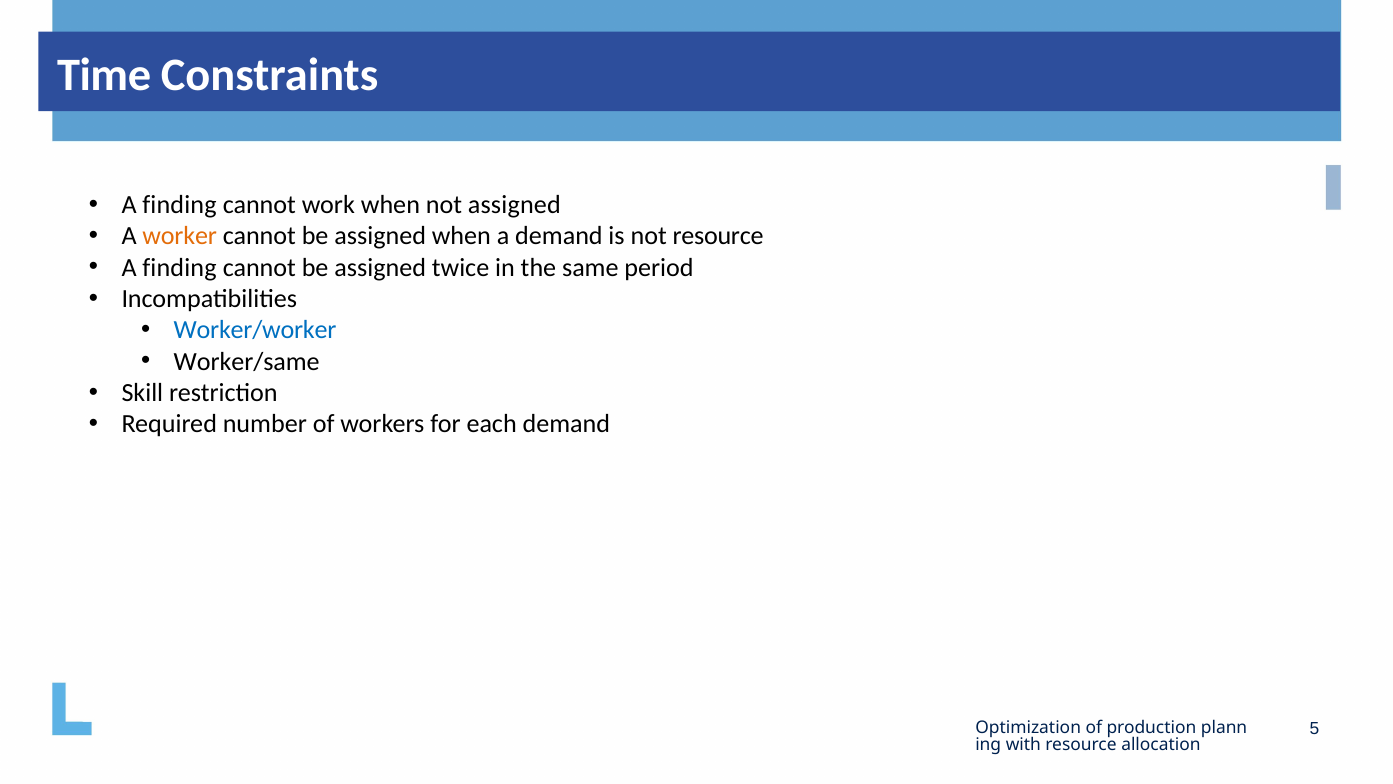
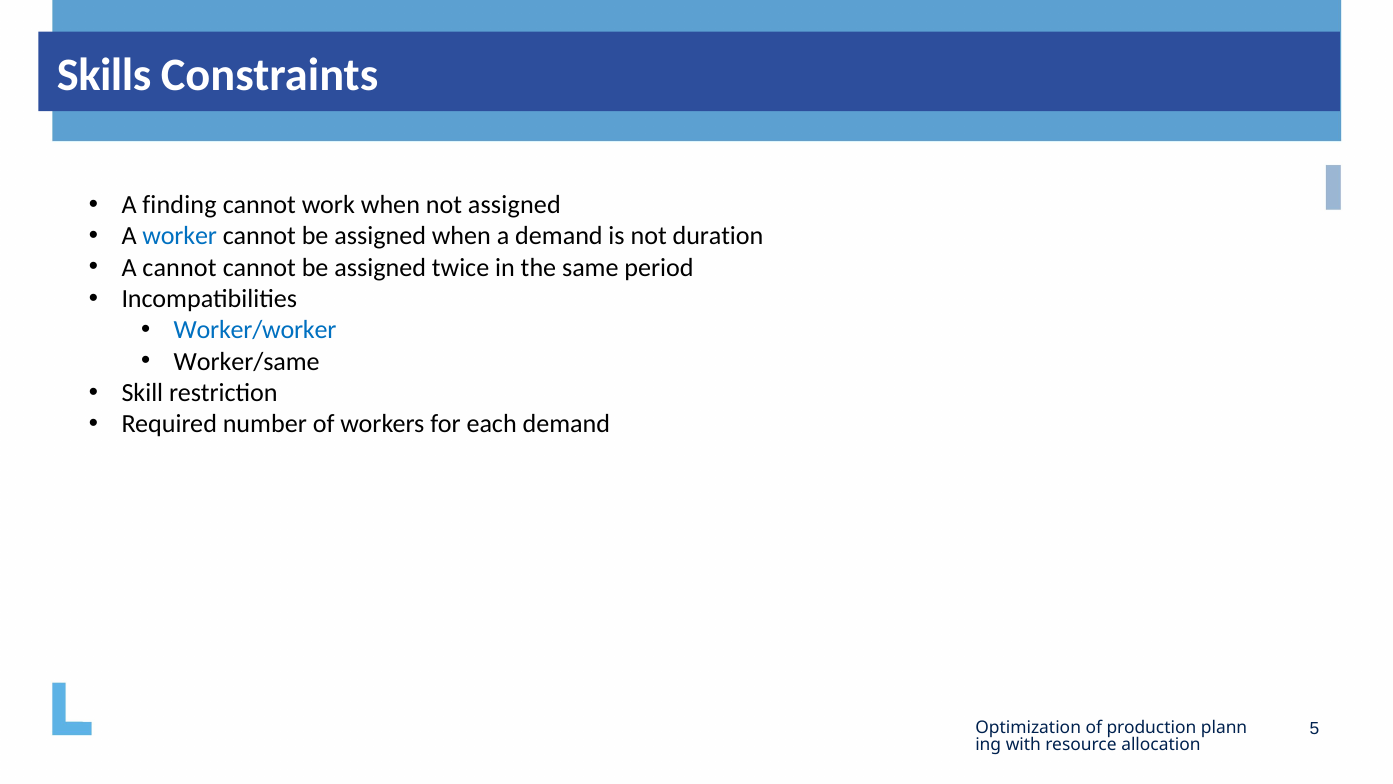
Time: Time -> Skills (104, 75)
worker colour: orange -> blue (180, 236)
not resource: resource -> duration (718, 236)
finding: finding -> cannot (179, 267)
